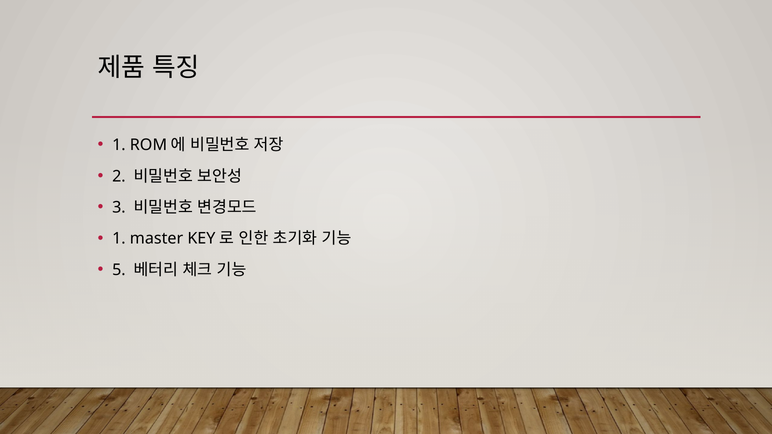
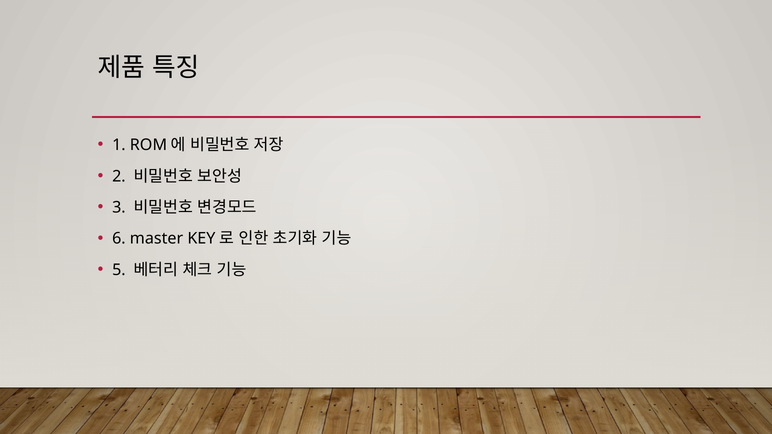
1: 1 -> 6 (119, 239)
